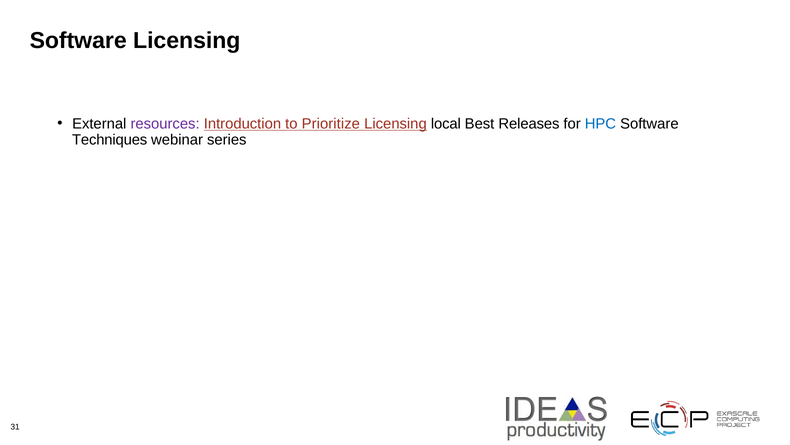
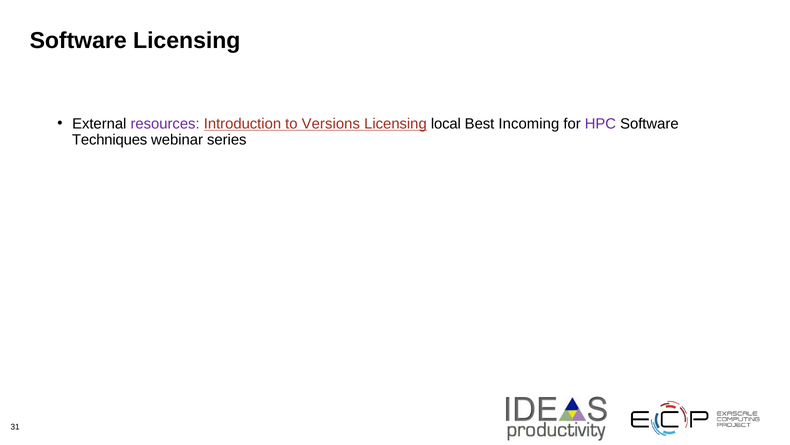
Prioritize: Prioritize -> Versions (331, 123)
Releases: Releases -> Incoming (529, 123)
HPC colour: blue -> purple (600, 123)
